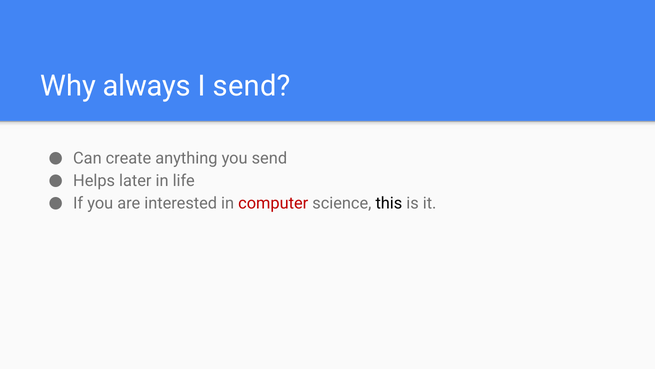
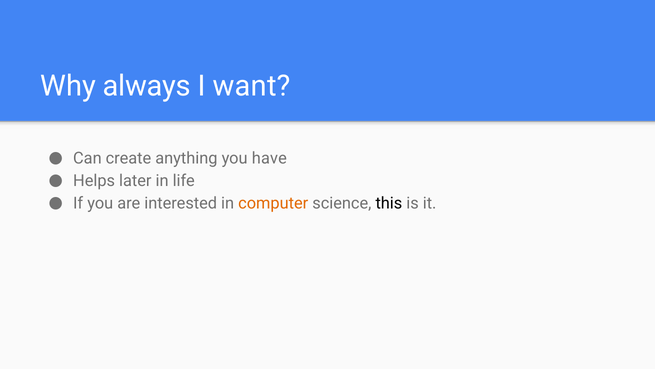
I send: send -> want (252, 86)
you send: send -> have (269, 158)
computer colour: red -> orange (273, 203)
